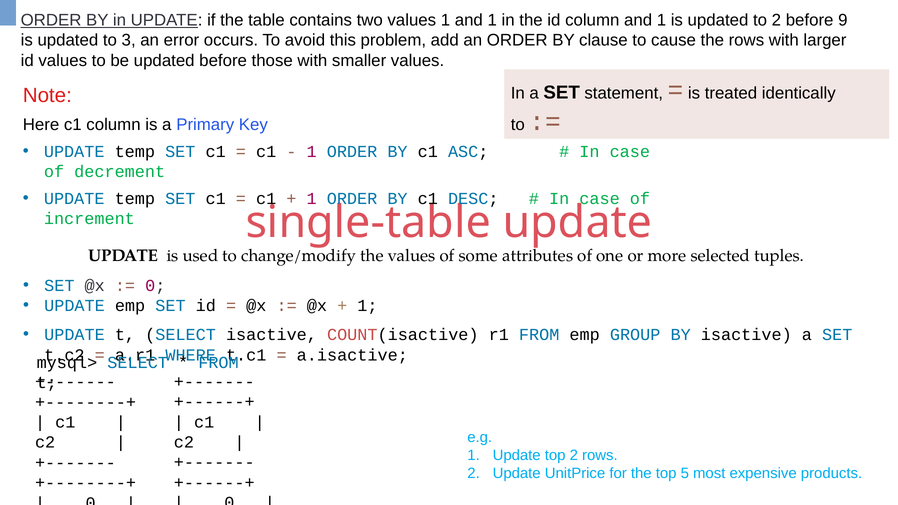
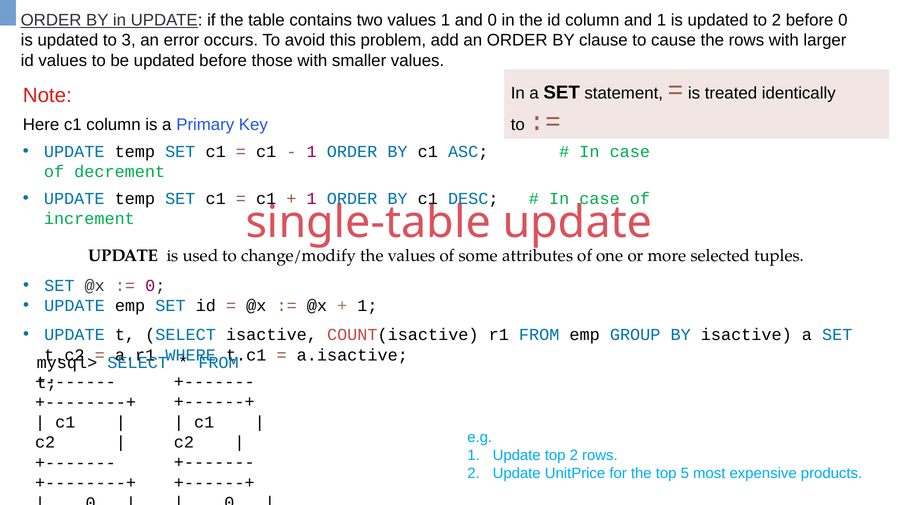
1 and 1: 1 -> 0 (492, 20)
before 9: 9 -> 0 (843, 20)
